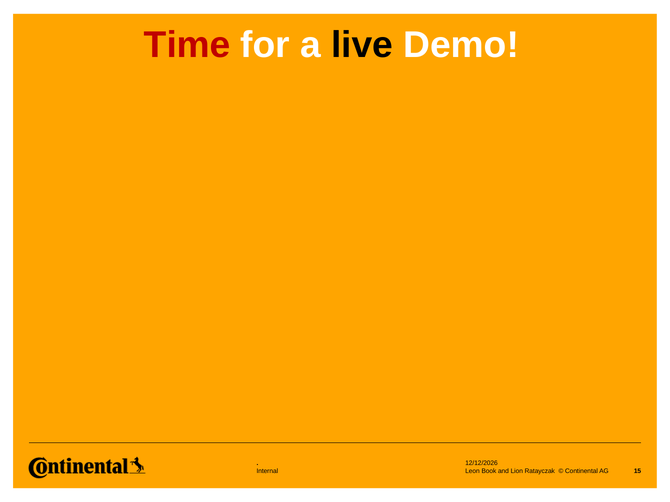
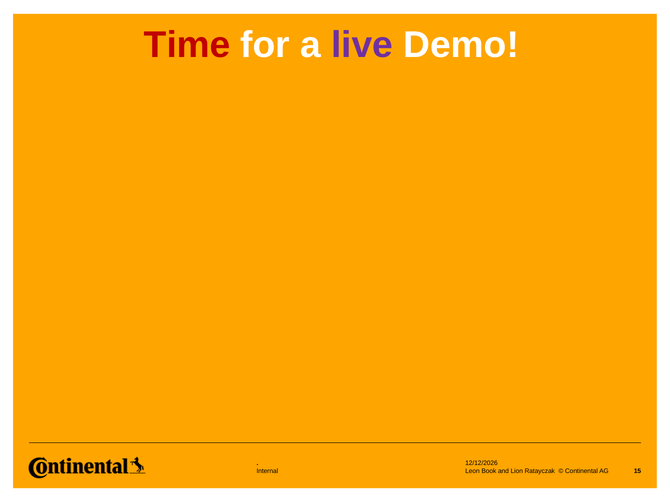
live colour: black -> purple (362, 45)
